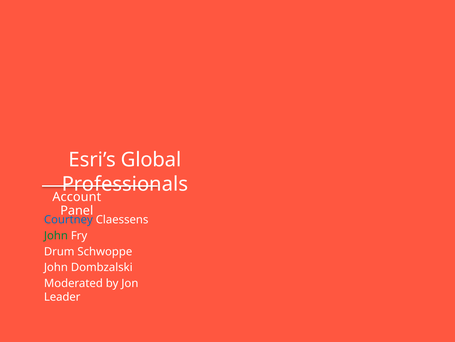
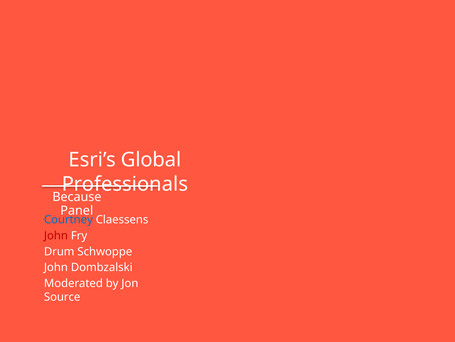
Account: Account -> Because (77, 197)
John colour: green -> red (56, 235)
Leader: Leader -> Source (62, 297)
